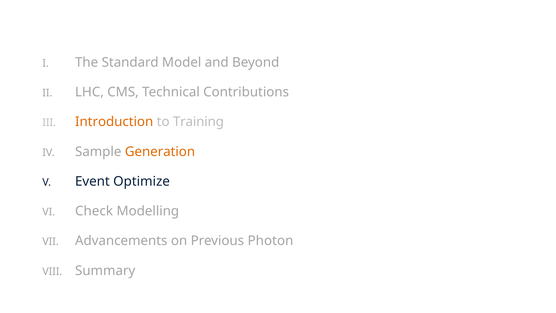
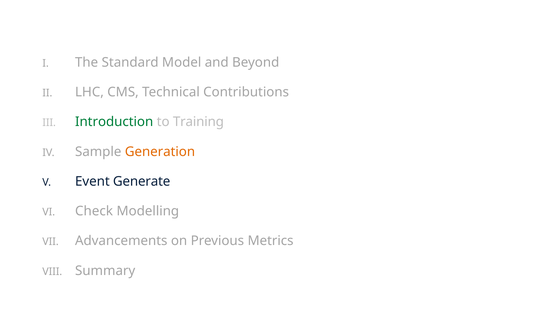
Introduction colour: orange -> green (114, 122)
Optimize: Optimize -> Generate (142, 181)
Photon: Photon -> Metrics (271, 241)
